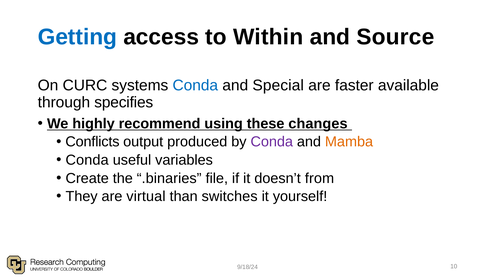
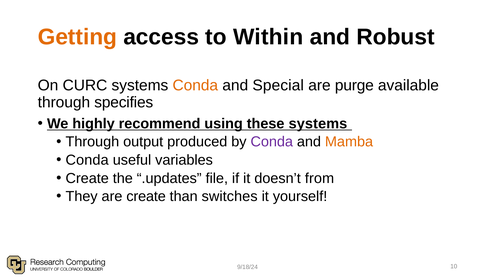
Getting colour: blue -> orange (77, 37)
Source: Source -> Robust (396, 37)
Conda colour: blue -> orange (195, 85)
faster: faster -> purge (354, 85)
these changes: changes -> systems (318, 123)
Conflicts: Conflicts -> Through (92, 142)
.binaries: .binaries -> .updates (169, 178)
are virtual: virtual -> create (146, 196)
